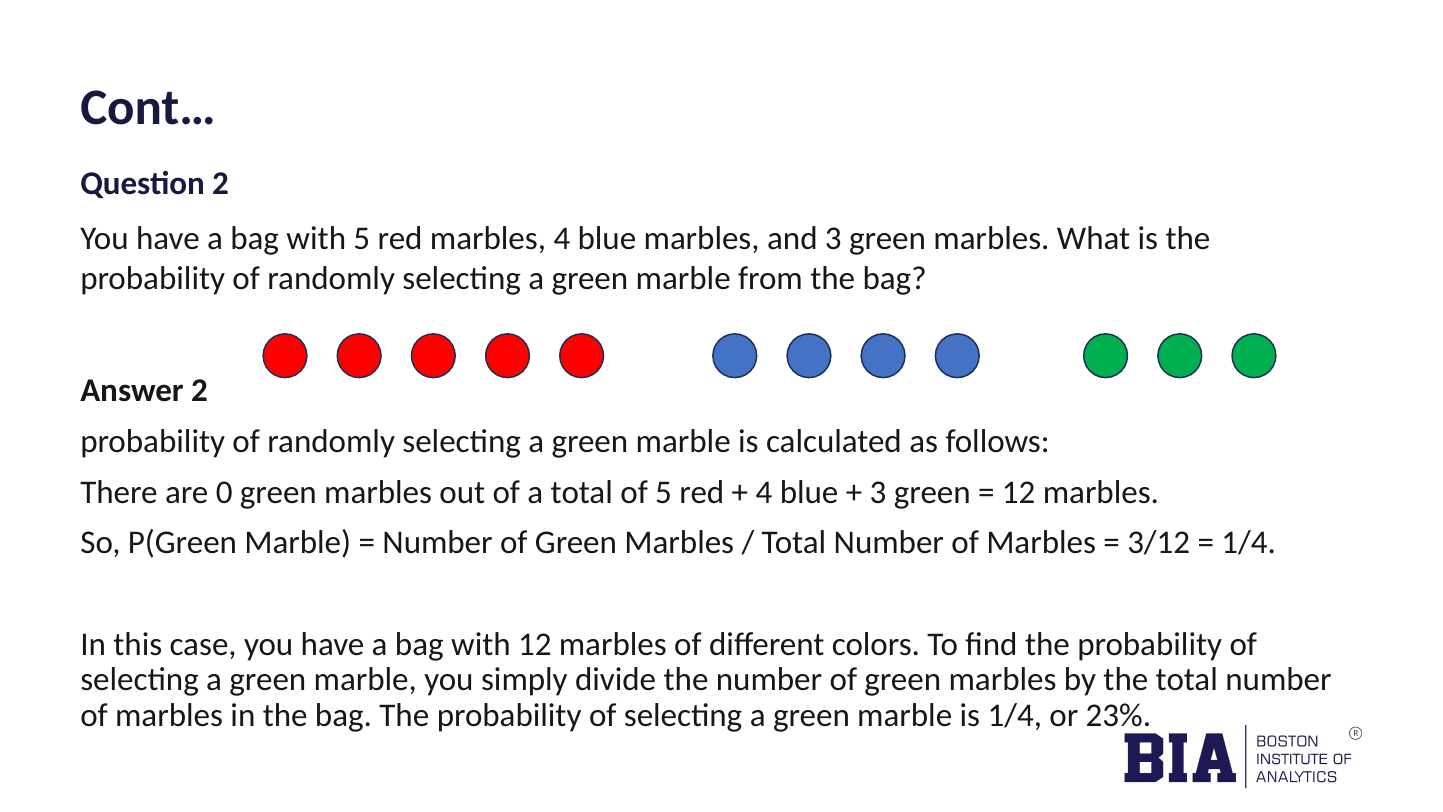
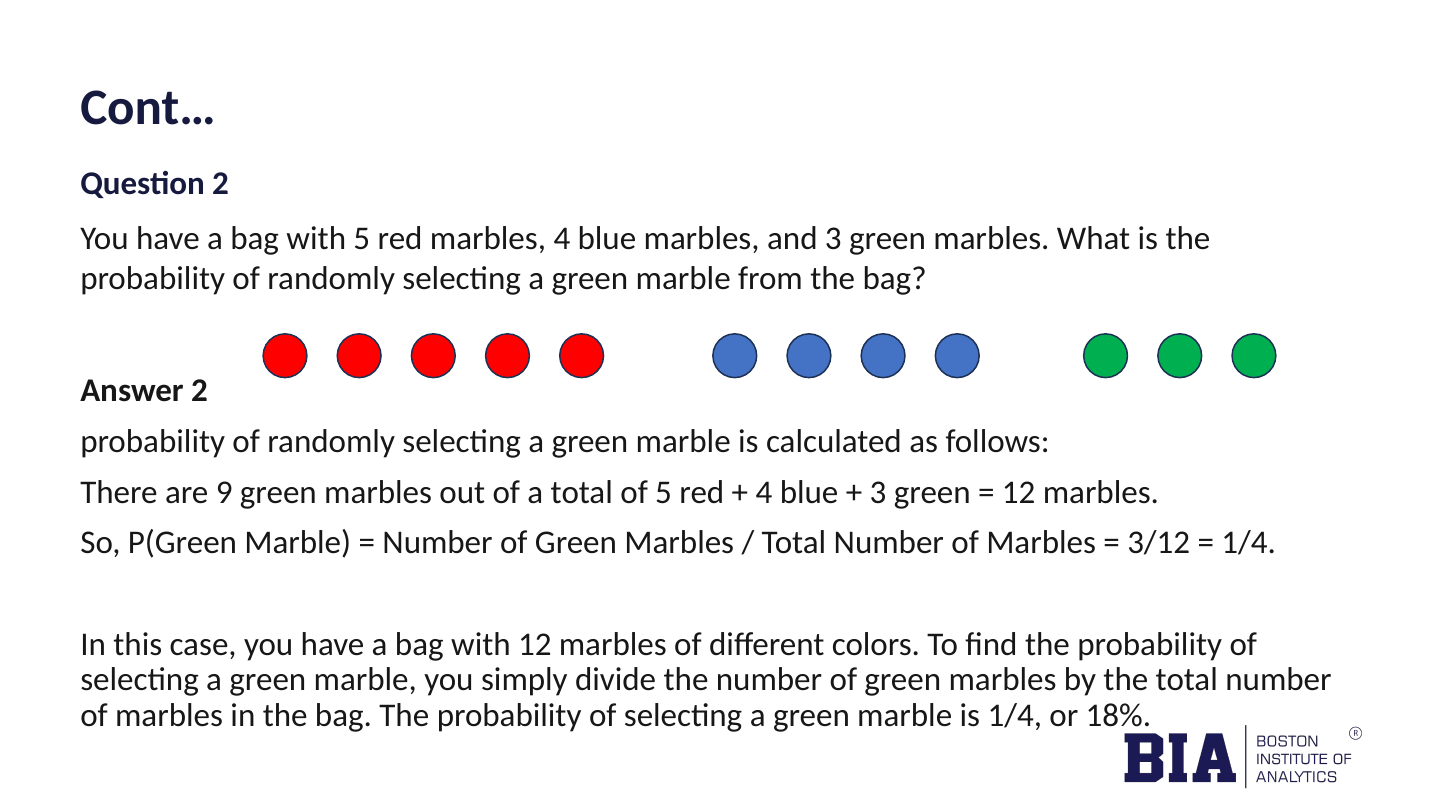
0: 0 -> 9 (224, 492)
23%: 23% -> 18% (1118, 715)
